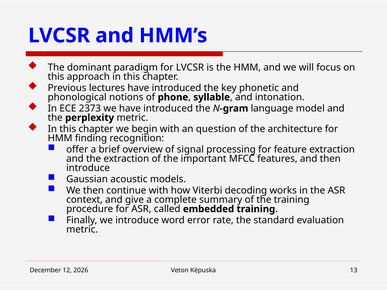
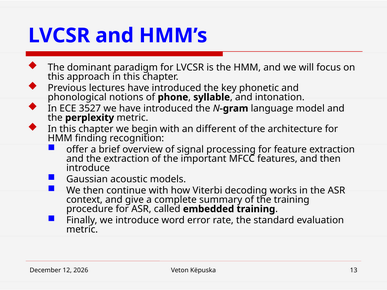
2373: 2373 -> 3527 (90, 109)
question: question -> different (216, 129)
